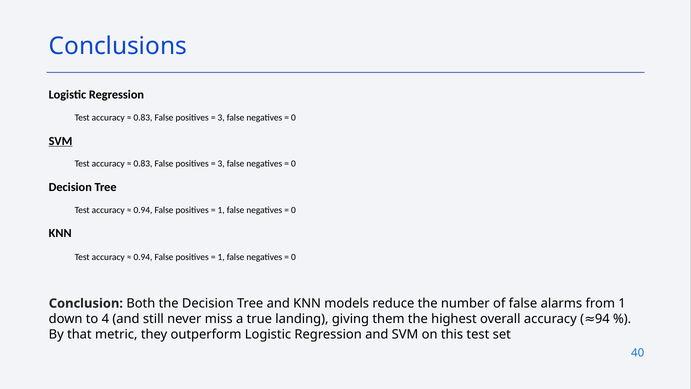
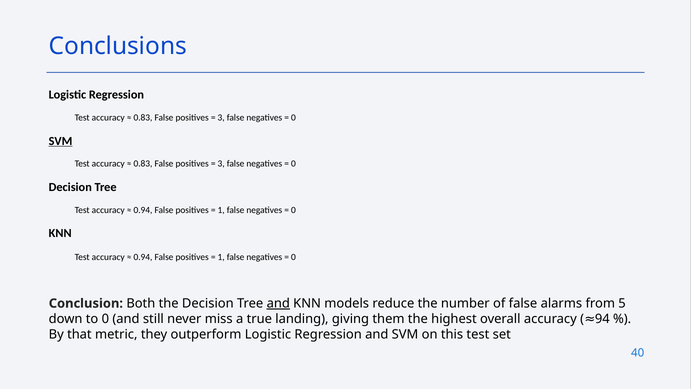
and underline: none -> present (278, 303)
from 1: 1 -> 5 (622, 303)
to 4: 4 -> 0 (105, 319)
